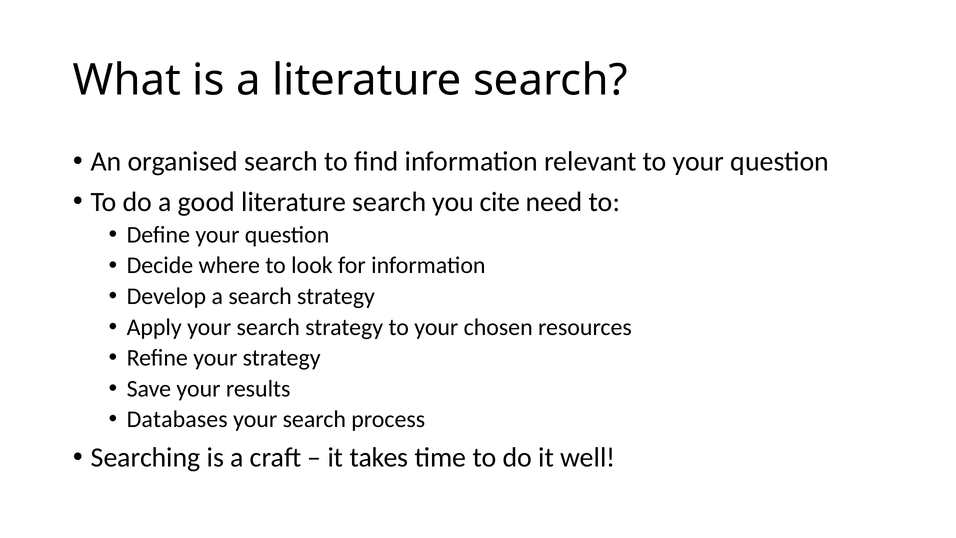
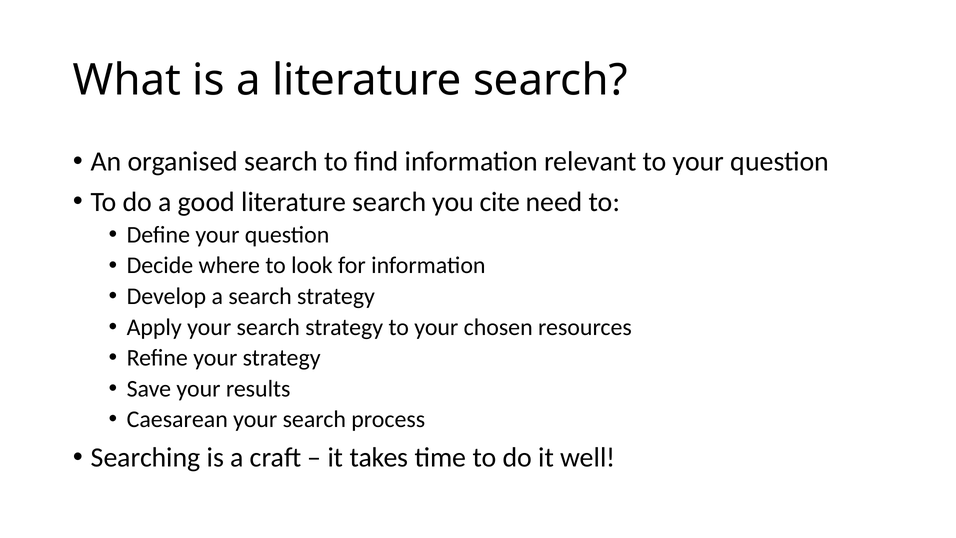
Databases: Databases -> Caesarean (177, 419)
